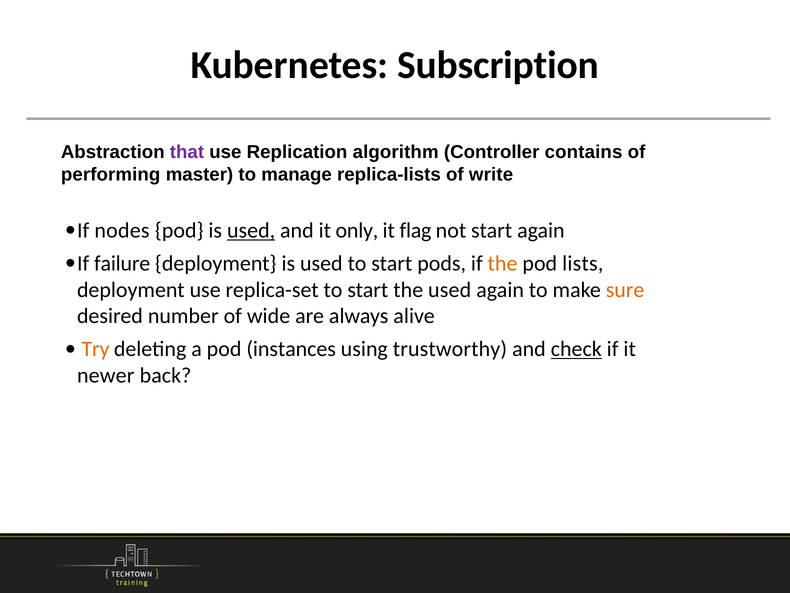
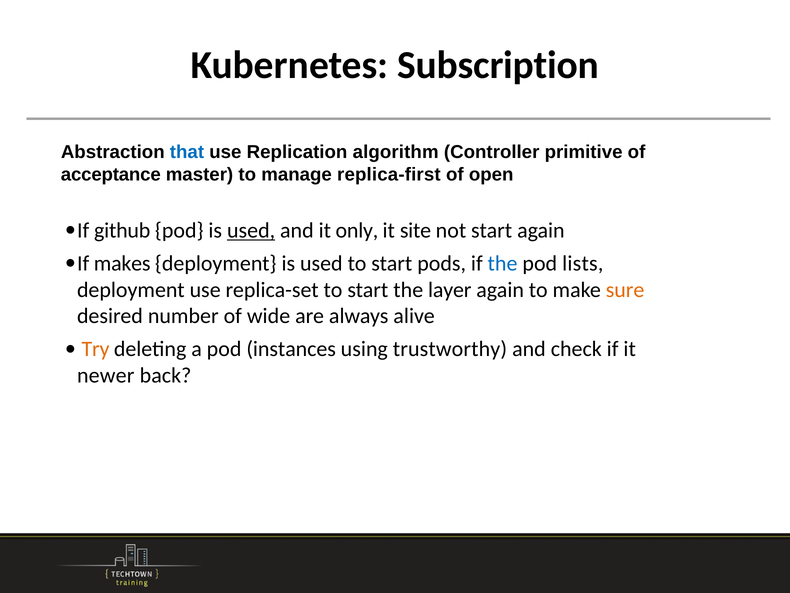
that colour: purple -> blue (187, 152)
contains: contains -> primitive (584, 152)
performing: performing -> acceptance (111, 174)
replica-lists: replica-lists -> replica-first (389, 174)
write: write -> open (491, 174)
nodes: nodes -> github (122, 230)
flag: flag -> site (415, 230)
failure: failure -> makes (122, 263)
the colour: orange -> blue (503, 263)
the used: used -> layer (450, 290)
check underline: present -> none (576, 349)
